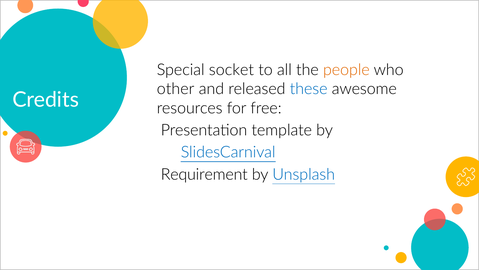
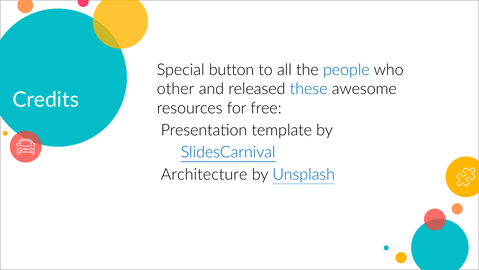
socket: socket -> button (232, 70)
people colour: orange -> blue (346, 70)
Requirement: Requirement -> Architecture (204, 174)
